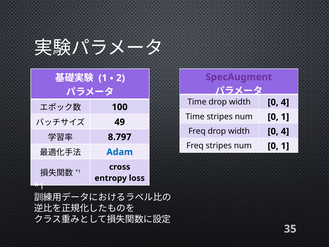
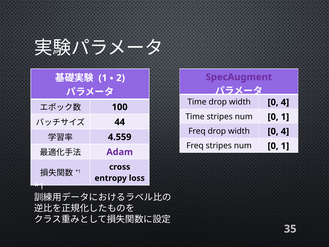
49: 49 -> 44 (120, 122)
8.797: 8.797 -> 4.559 (120, 137)
Adam colour: blue -> purple (120, 152)
